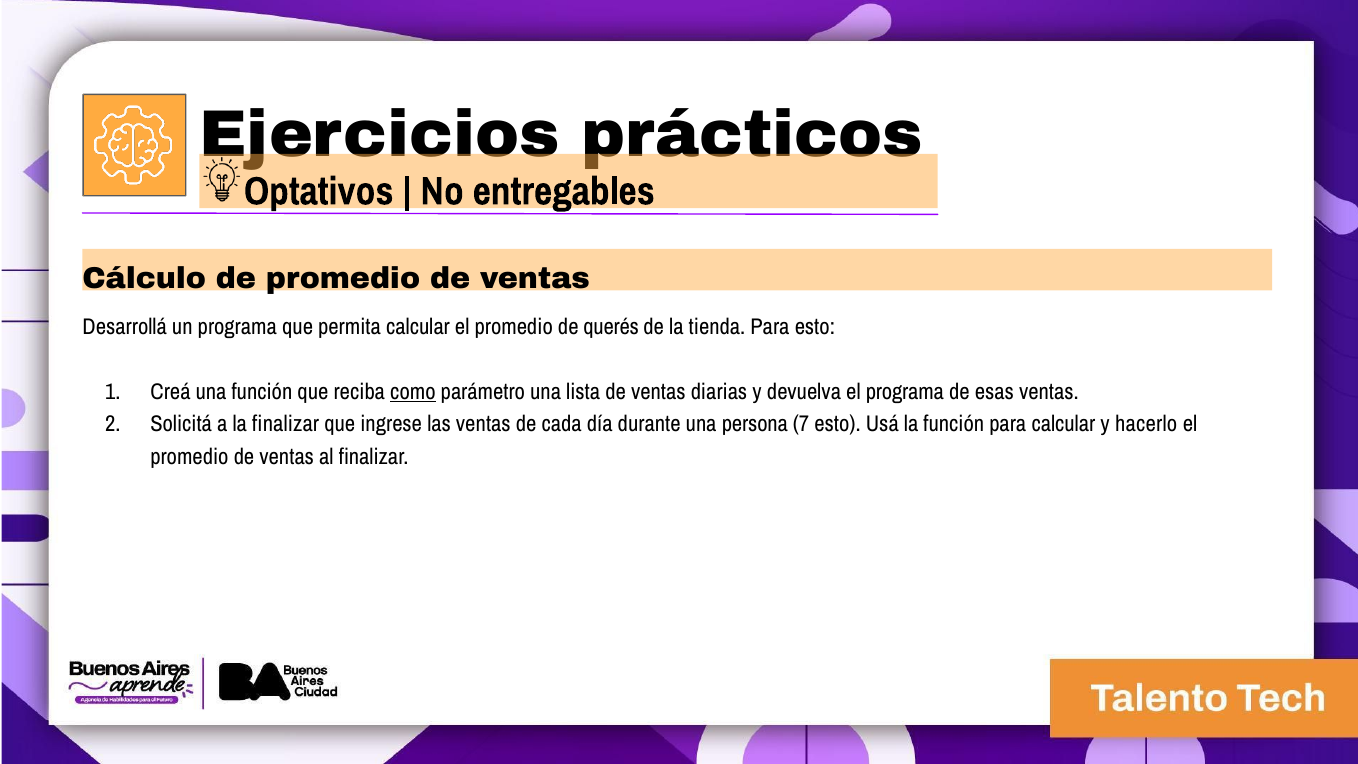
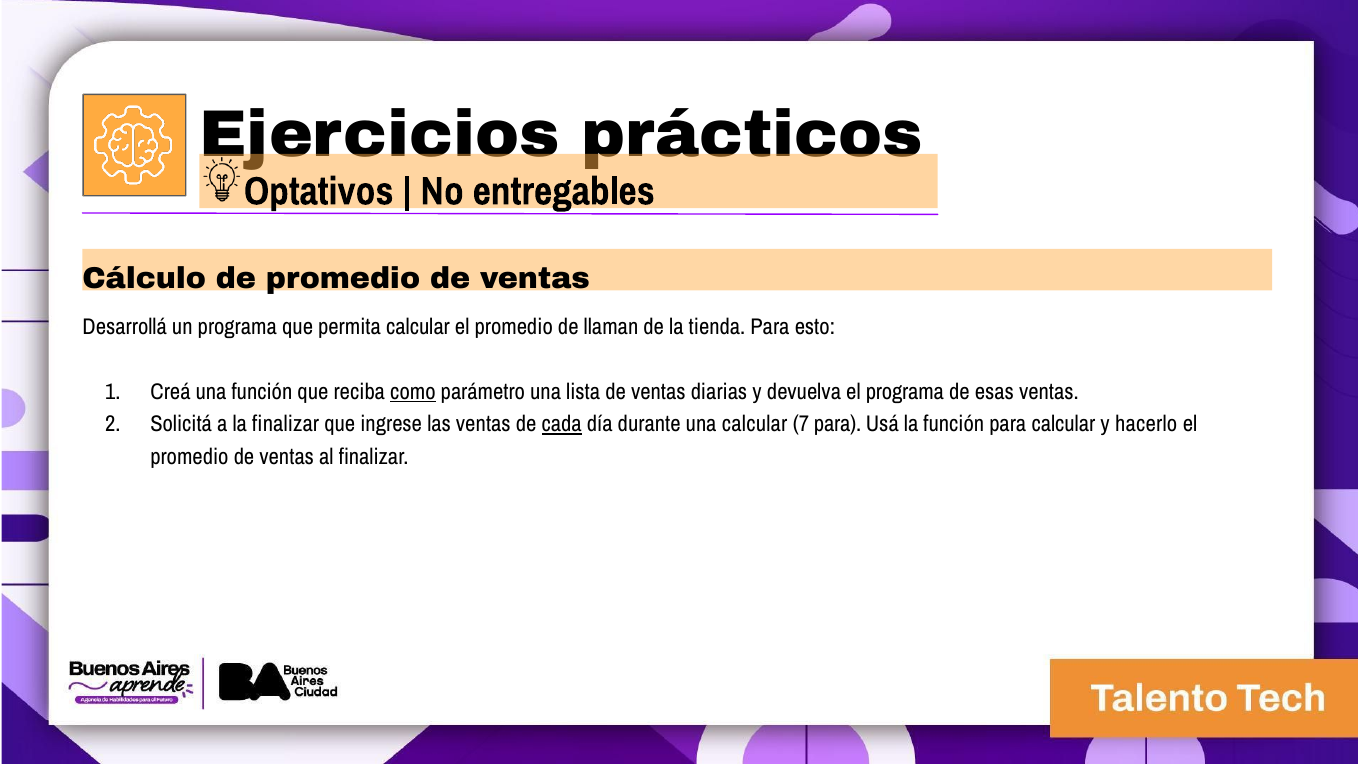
querés: querés -> llaman (611, 327)
cada underline: none -> present (562, 424)
una persona: persona -> calcular (755, 424)
7 esto: esto -> para (838, 424)
